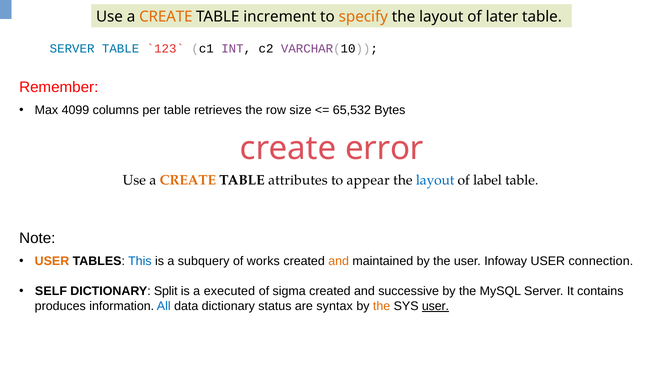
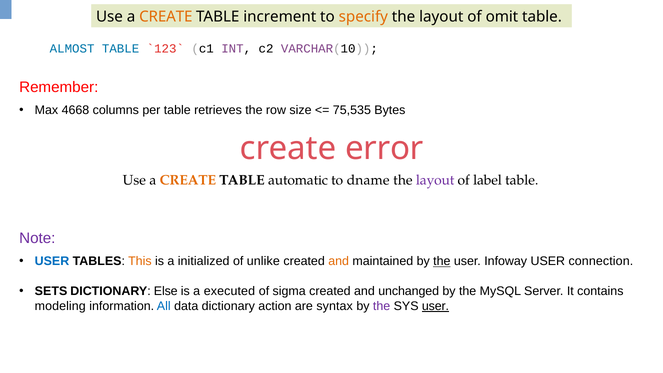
later: later -> omit (502, 17)
SERVER: SERVER -> ALMOST (72, 48)
4099: 4099 -> 4668 (75, 110)
65,532: 65,532 -> 75,535 (352, 110)
attributes: attributes -> automatic (298, 180)
appear: appear -> dname (368, 180)
layout colour: blue -> purple (435, 180)
Note colour: black -> purple (37, 238)
USER colour: orange -> blue (52, 261)
This colour: blue -> orange (140, 261)
subquery: subquery -> initialized (204, 261)
works: works -> unlike (263, 261)
the underline: none -> present (442, 261)
SELF: SELF -> SETS (51, 291)
Split: Split -> Else (166, 291)
successive: successive -> unchanged (409, 291)
produces: produces -> modeling (60, 306)
status: status -> action (275, 306)
the colour: orange -> purple (382, 306)
